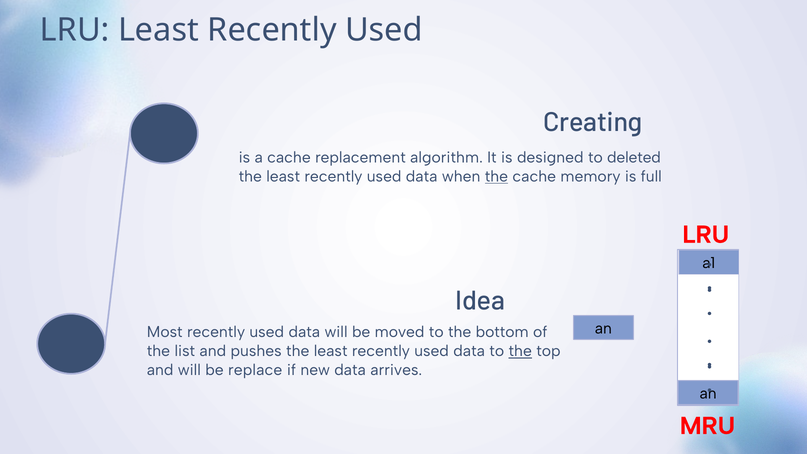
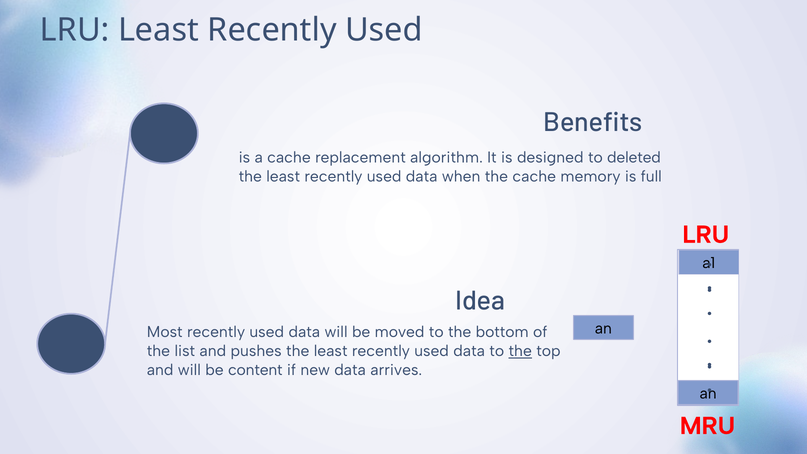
Creating: Creating -> Benefits (593, 122)
the underline: present -> none (496, 176)
replace: replace -> content (255, 370)
